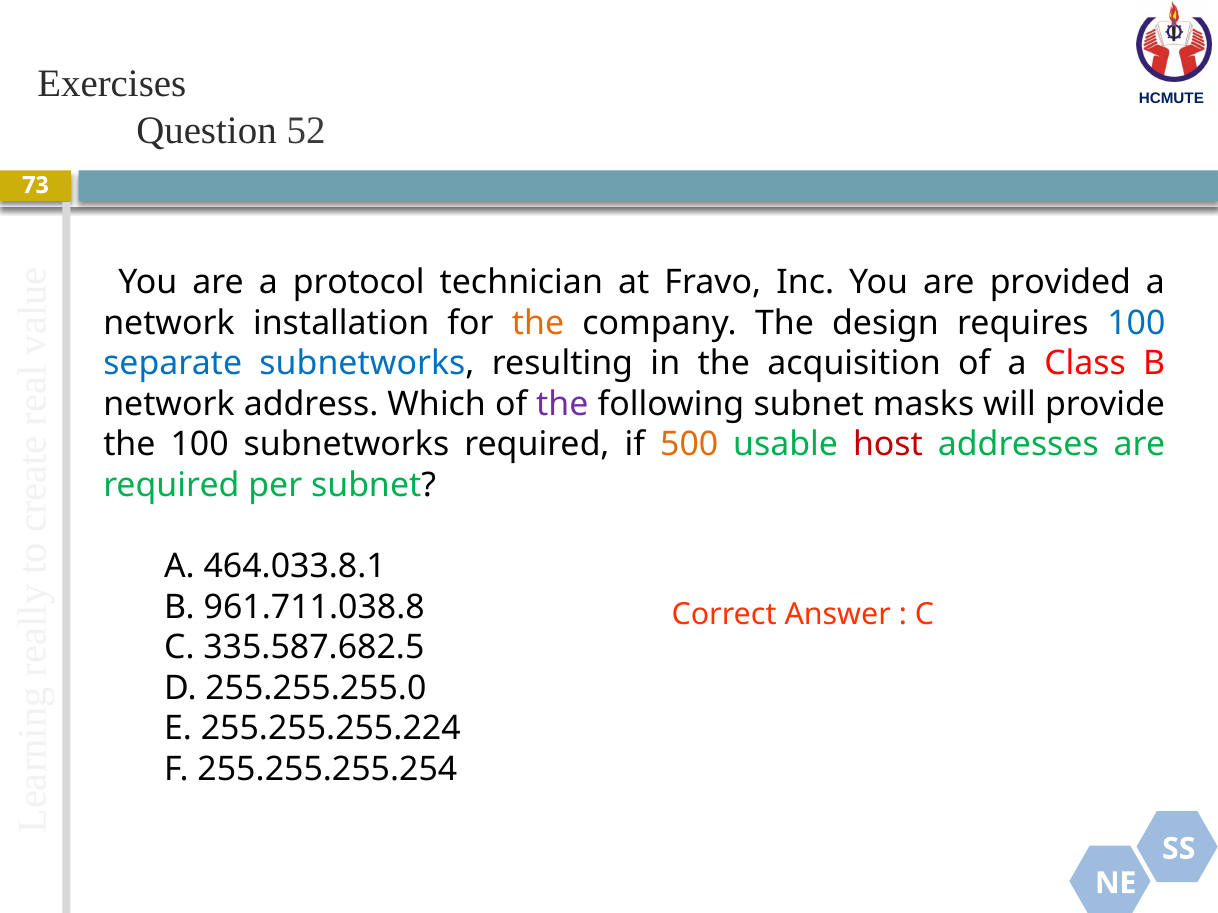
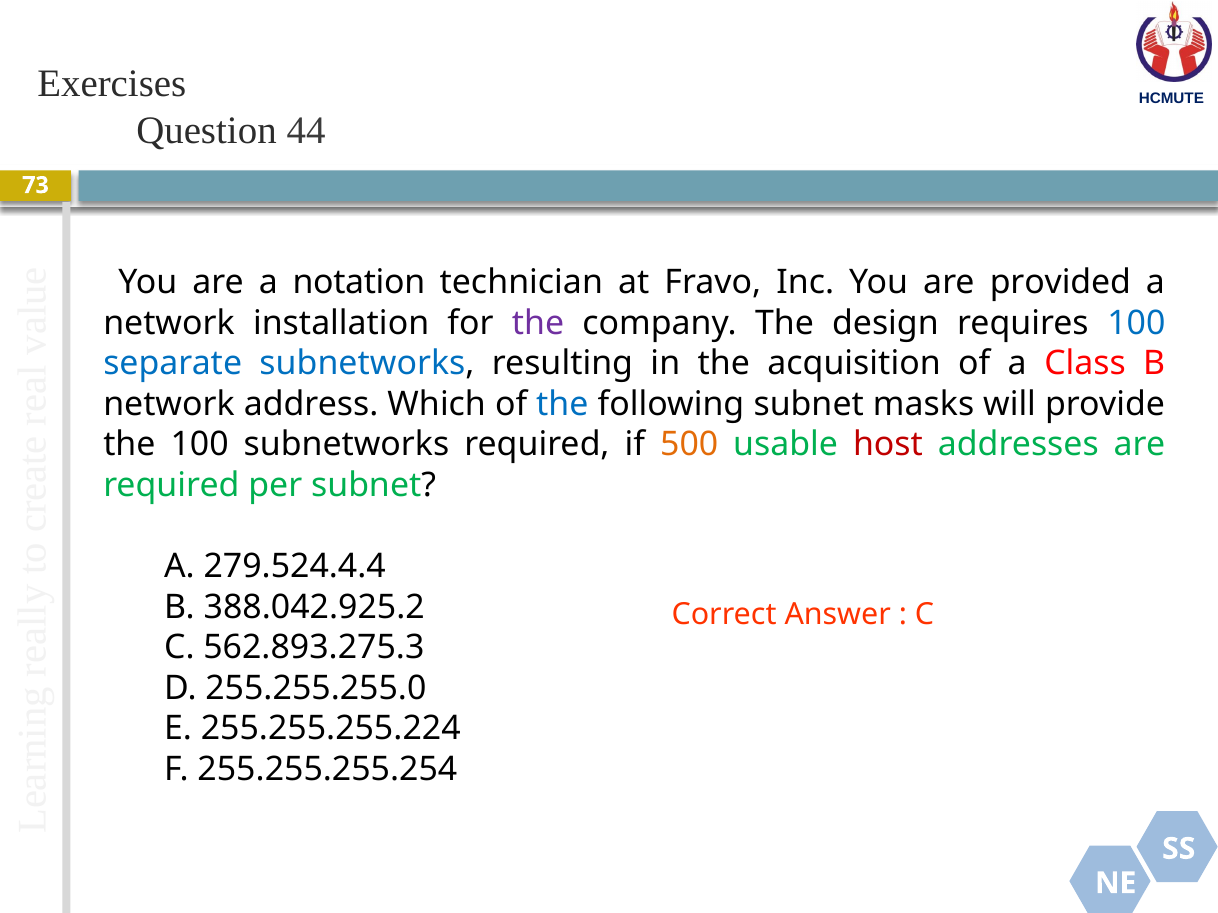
52: 52 -> 44 (306, 130)
protocol: protocol -> notation (359, 282)
the colour: orange -> purple (538, 323)
the colour: purple -> blue (562, 404)
464.033.8.1: 464.033.8.1 -> 279.524.4.4 (295, 567)
961.711.038.8: 961.711.038.8 -> 388.042.925.2 (314, 607)
335.587.682.5: 335.587.682.5 -> 562.893.275.3 (314, 648)
